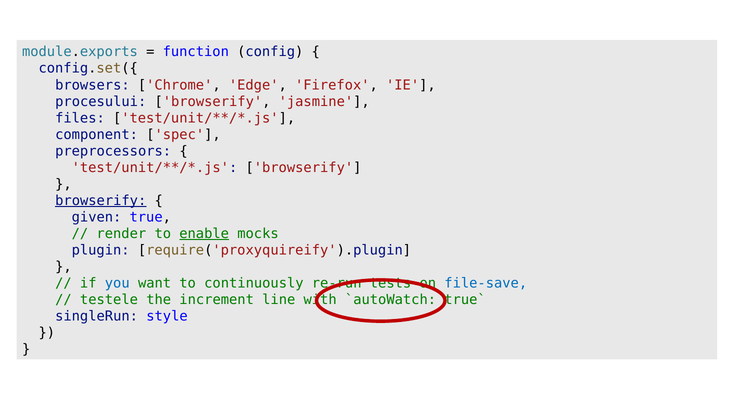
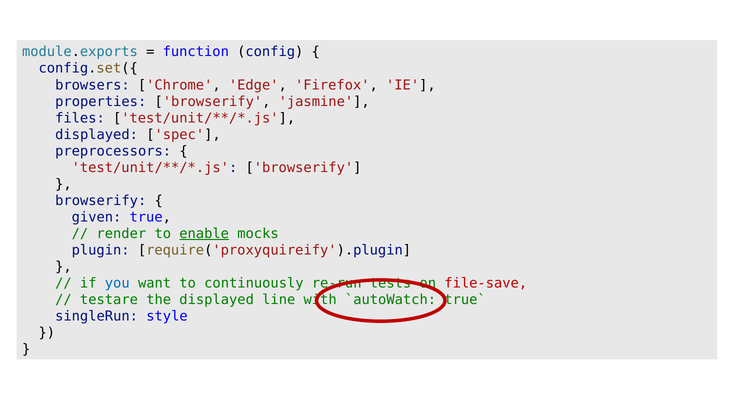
procesului: procesului -> properties (101, 101)
component: component -> displayed (97, 134)
browserify underline: present -> none (101, 201)
file-save colour: blue -> red (486, 283)
testele: testele -> testare (109, 300)
the increment: increment -> displayed (217, 300)
